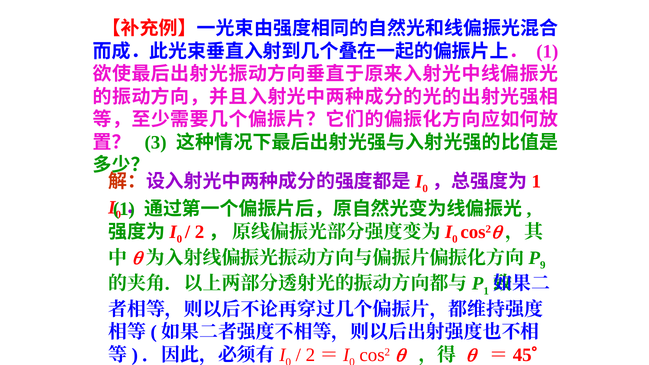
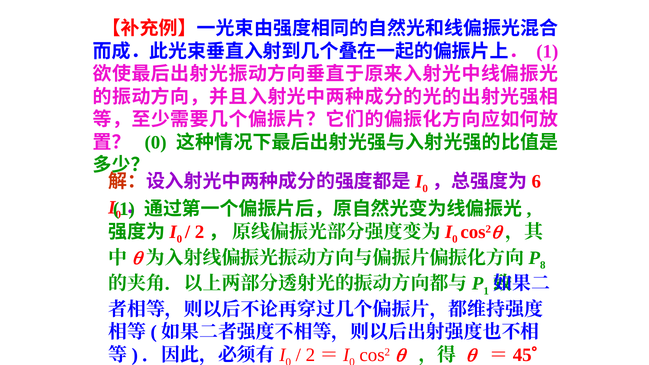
3: 3 -> 0 (156, 142)
1: 1 -> 6 (536, 181)
9: 9 -> 8 (543, 265)
